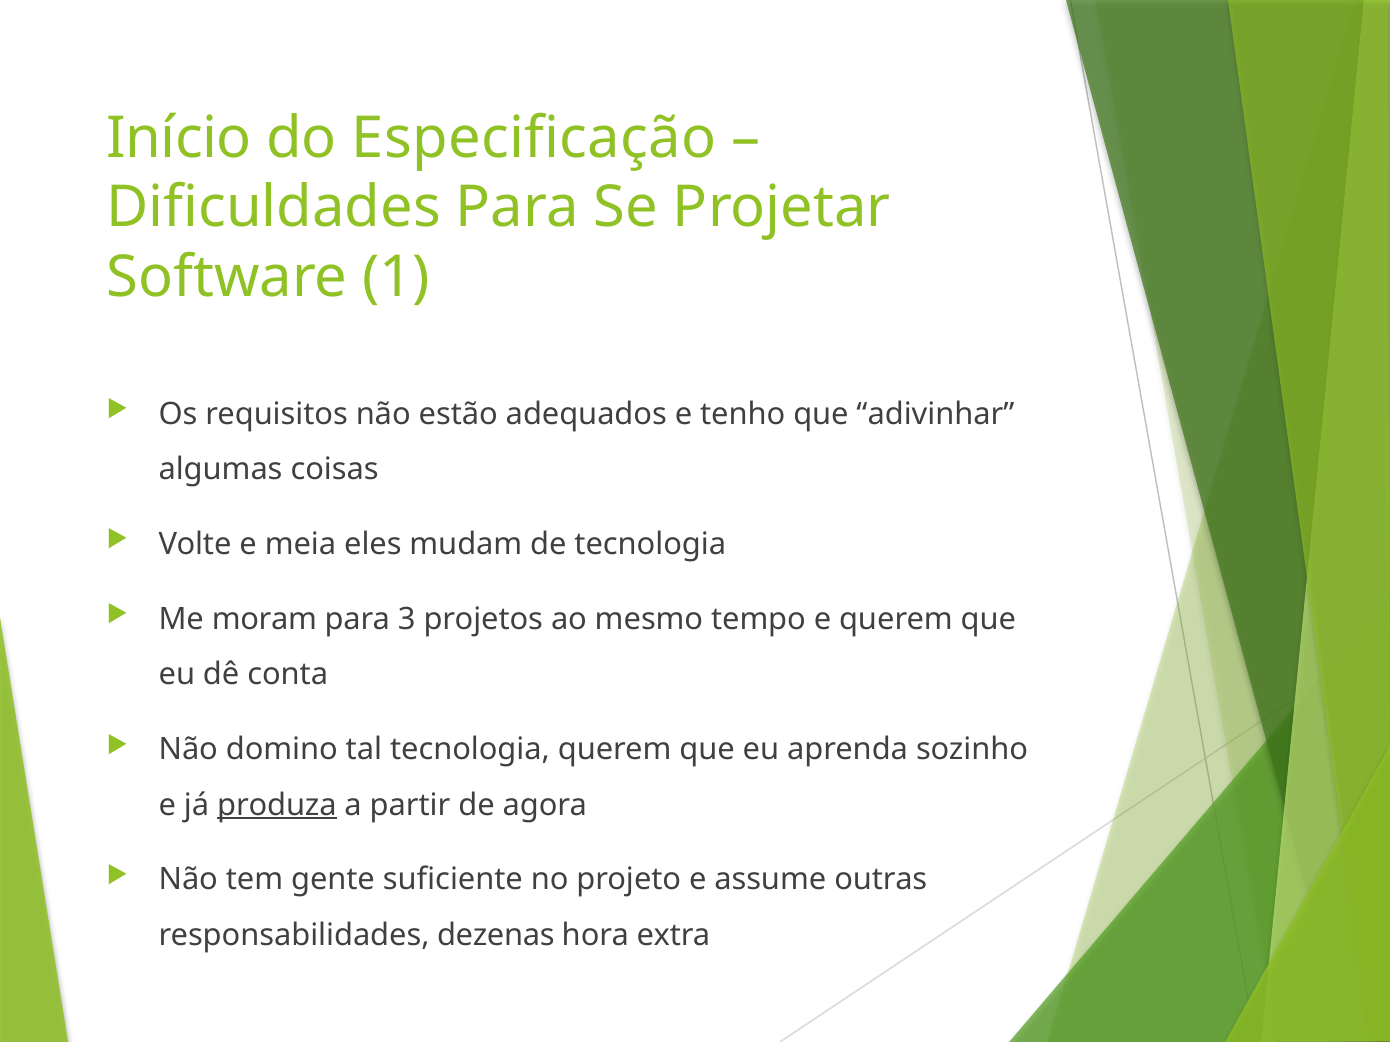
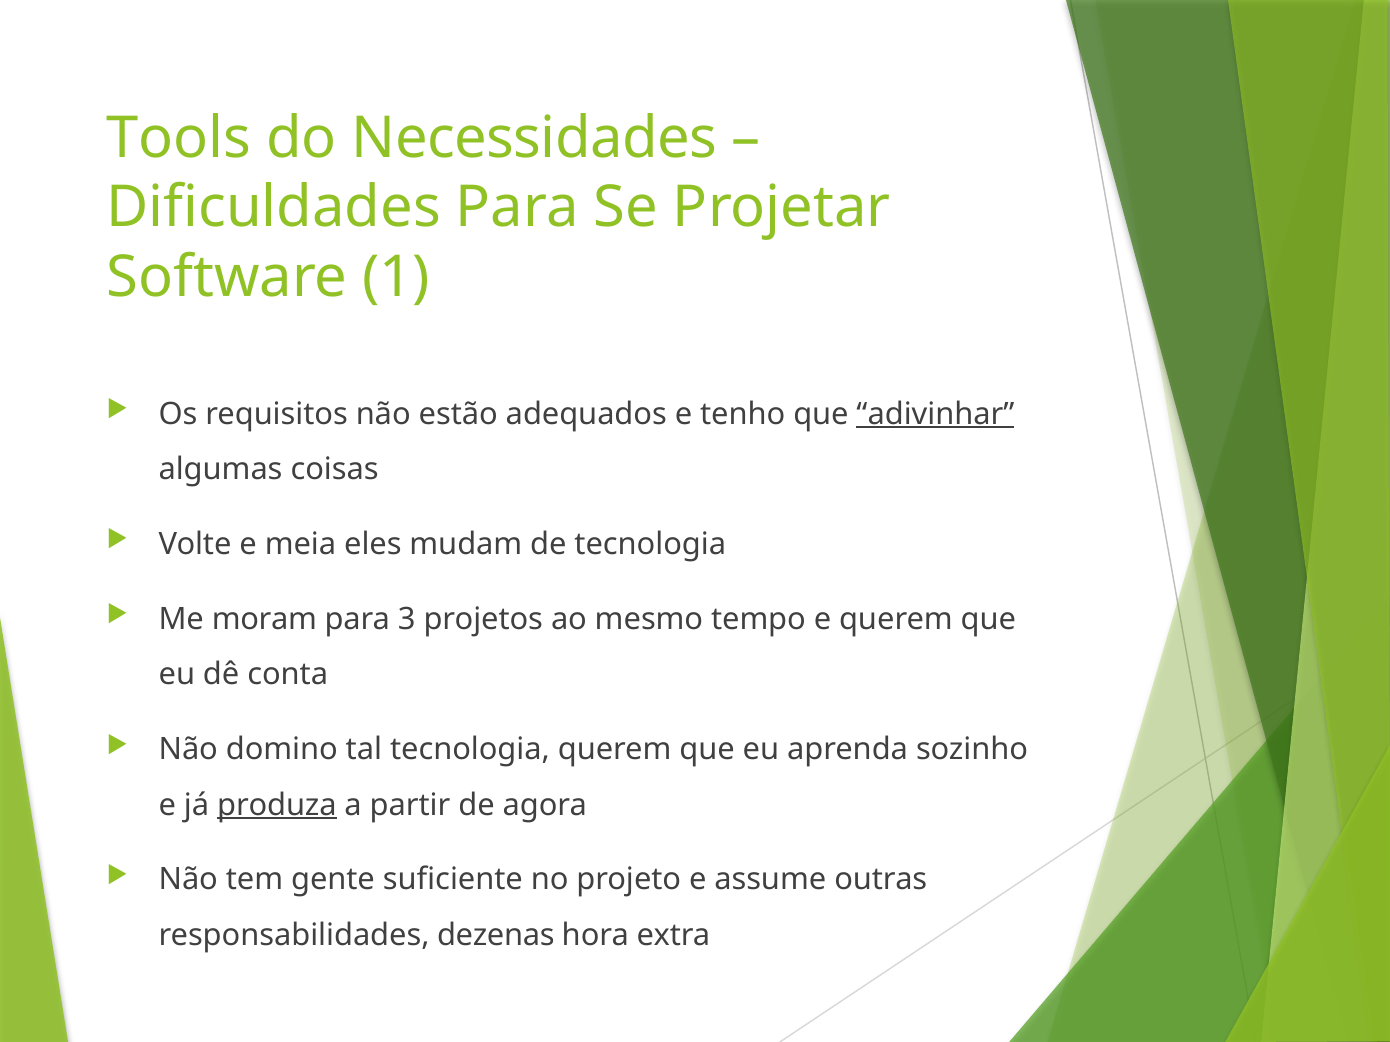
Início: Início -> Tools (179, 138)
Especificação: Especificação -> Necessidades (535, 138)
adivinhar underline: none -> present (935, 414)
